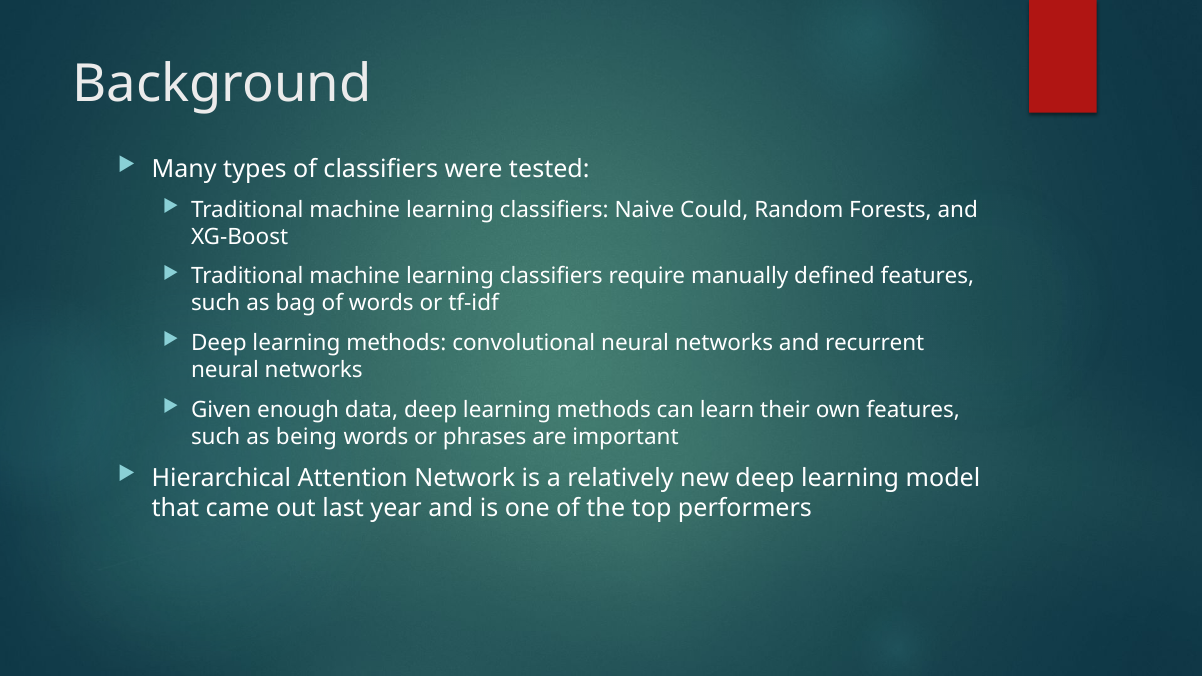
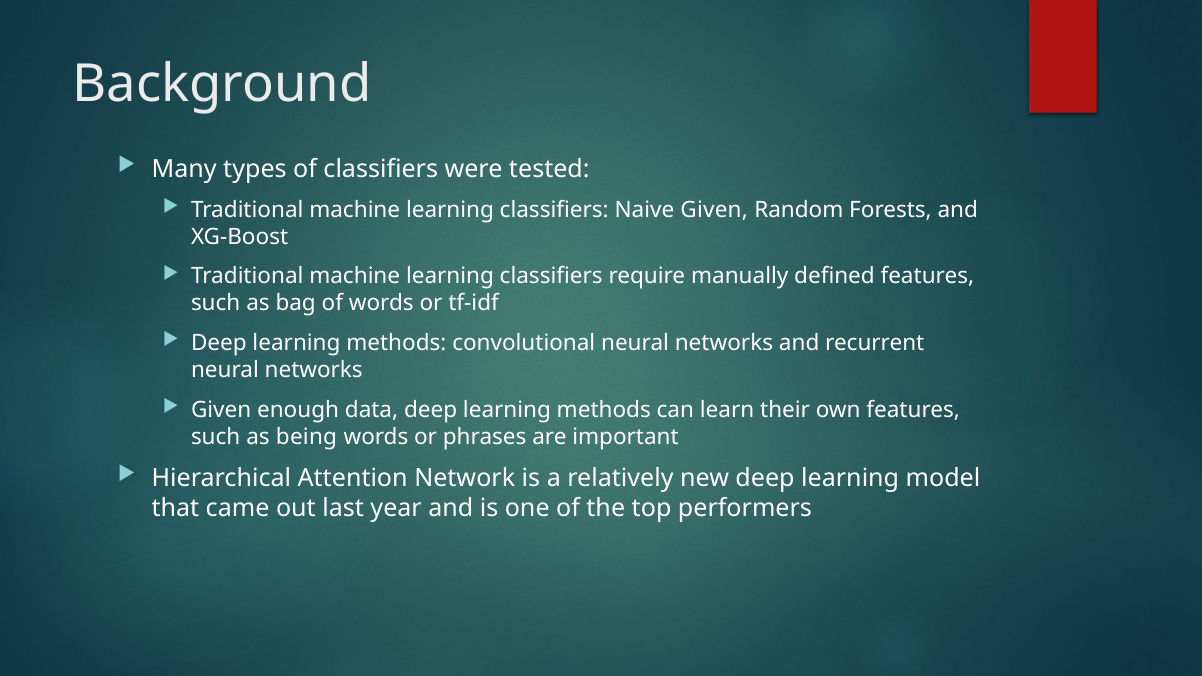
Naive Could: Could -> Given (714, 210)
